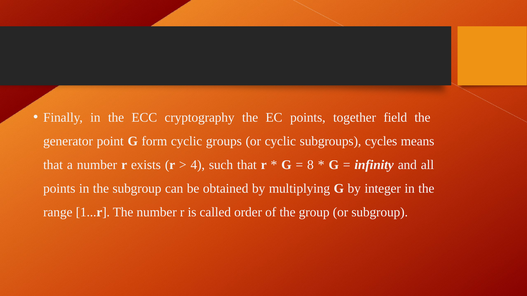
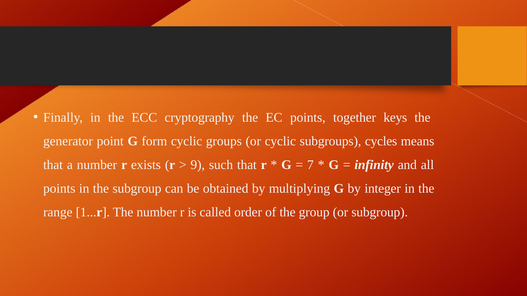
field: field -> keys (395, 118)
4: 4 -> 9 (198, 165)
8: 8 -> 7 (310, 165)
